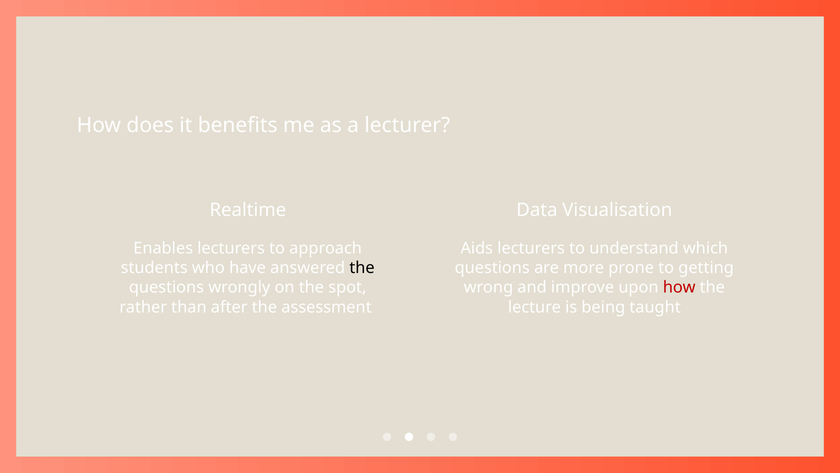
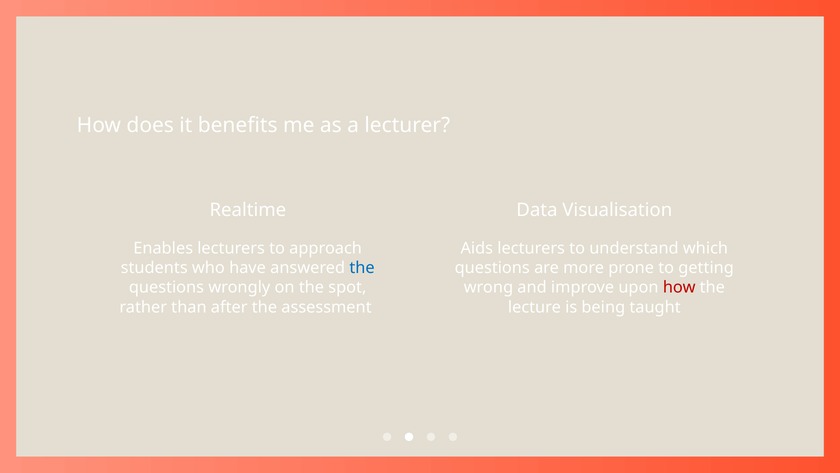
the colour: black -> blue (362, 268)
